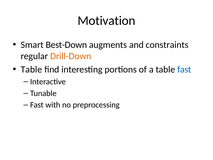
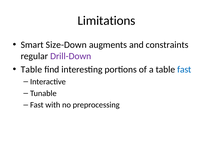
Motivation: Motivation -> Limitations (106, 21)
Best-Down: Best-Down -> Size-Down (66, 45)
Drill-Down colour: orange -> purple (71, 56)
